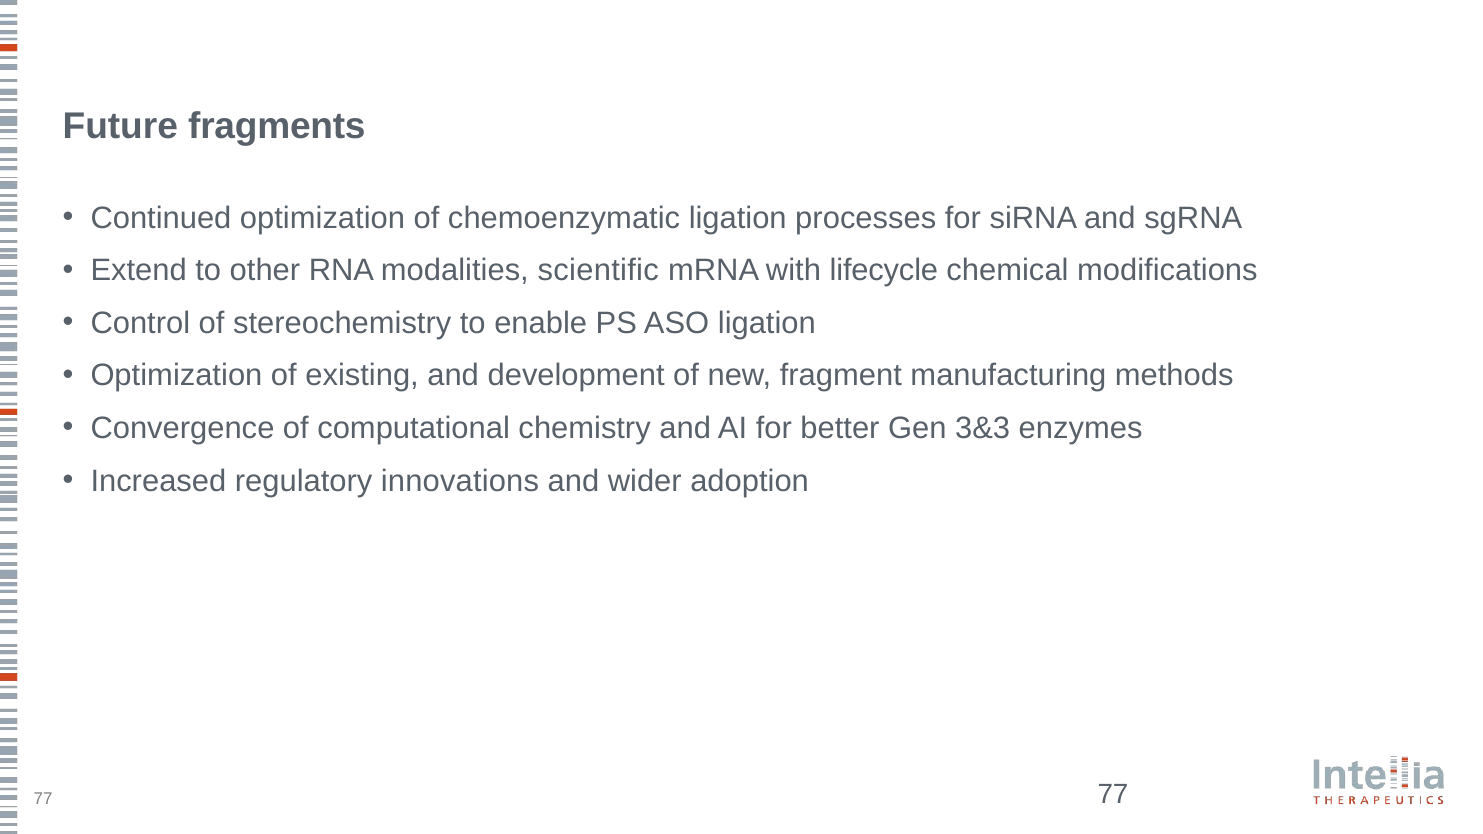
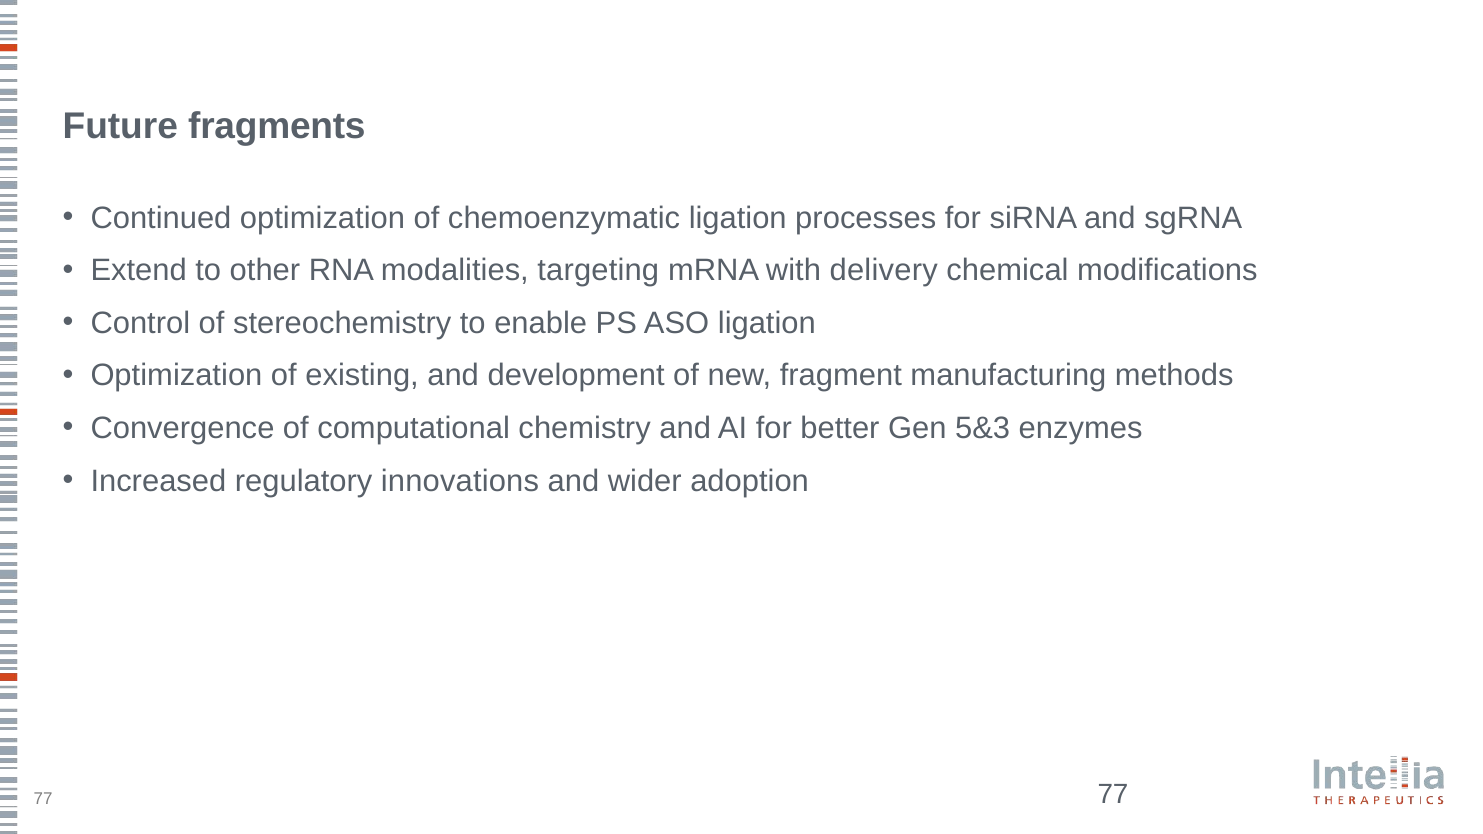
scientific: scientific -> targeting (598, 271)
lifecycle: lifecycle -> delivery (884, 271)
3&3: 3&3 -> 5&3 (983, 428)
